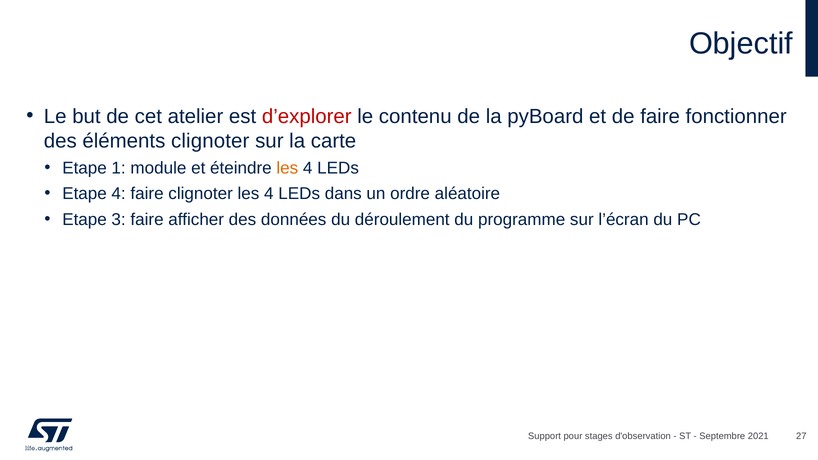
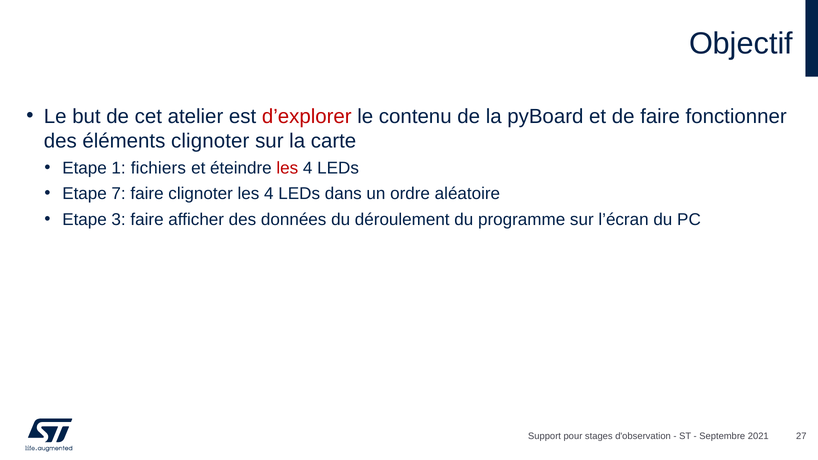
module: module -> fichiers (158, 168)
les colour: orange -> red (287, 168)
Etape 4: 4 -> 7 (119, 194)
